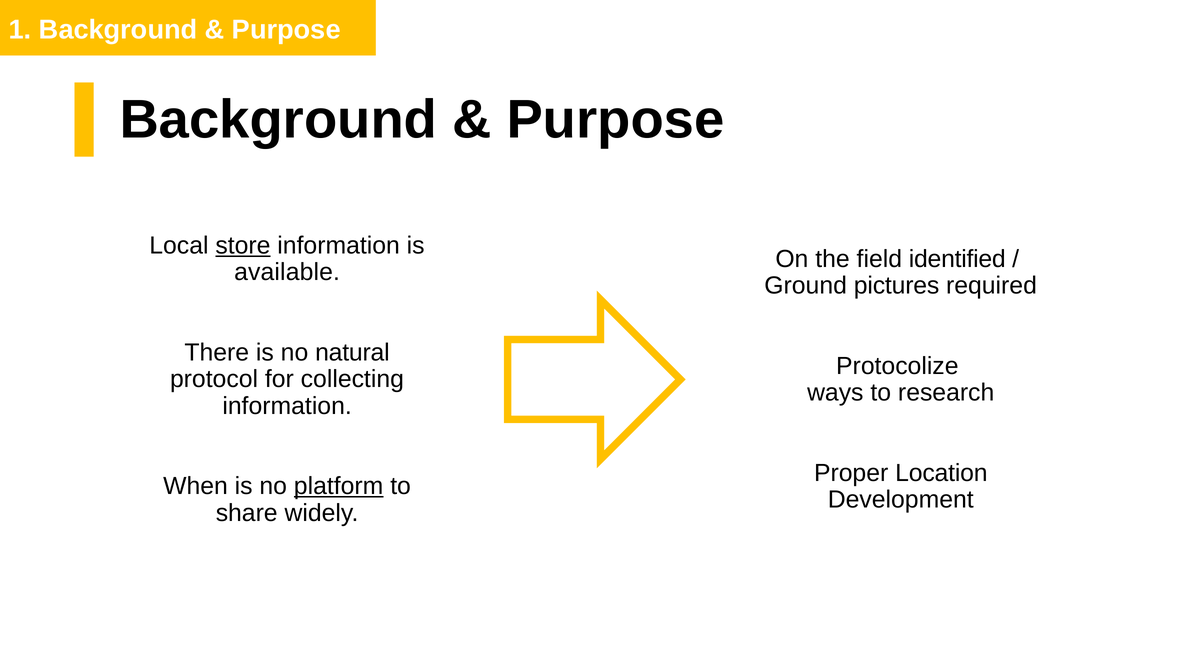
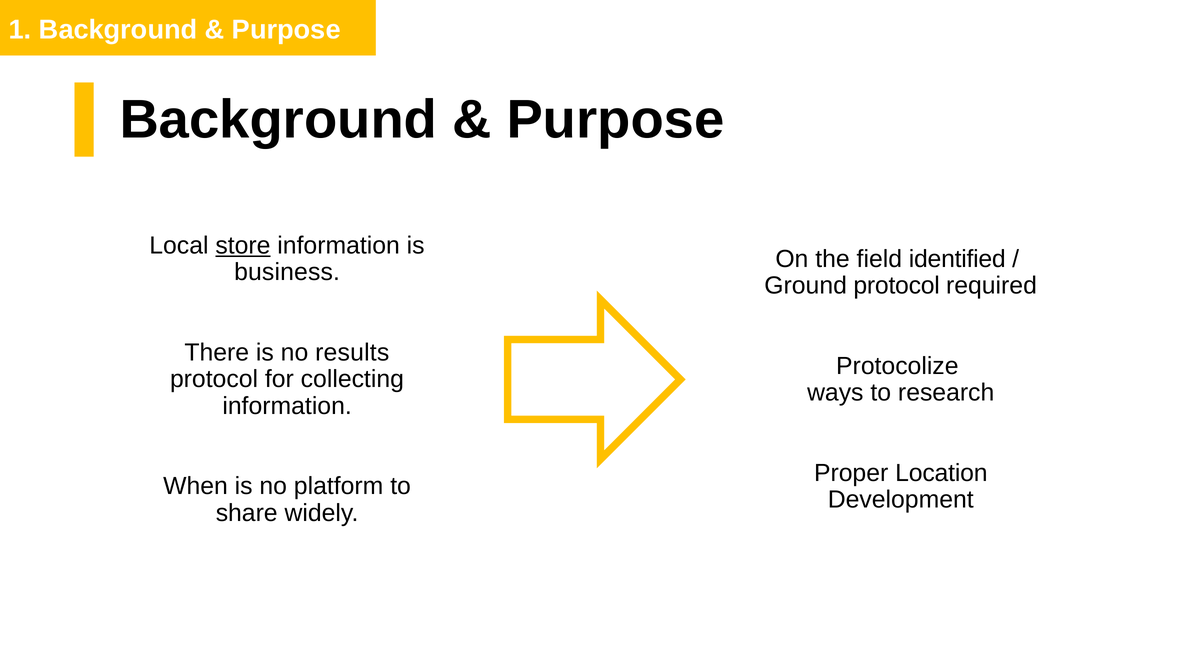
available: available -> business (287, 272)
Ground pictures: pictures -> protocol (897, 286)
natural: natural -> results (352, 353)
platform underline: present -> none (339, 486)
